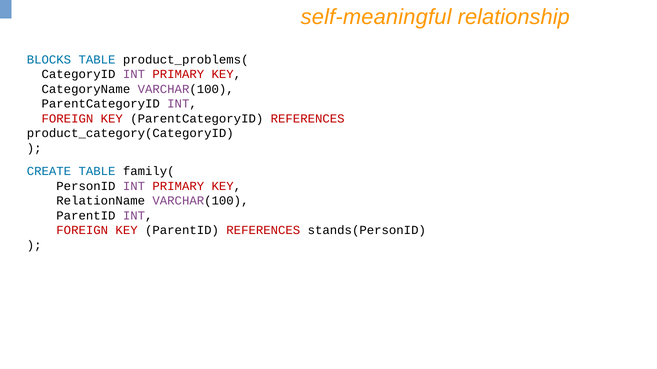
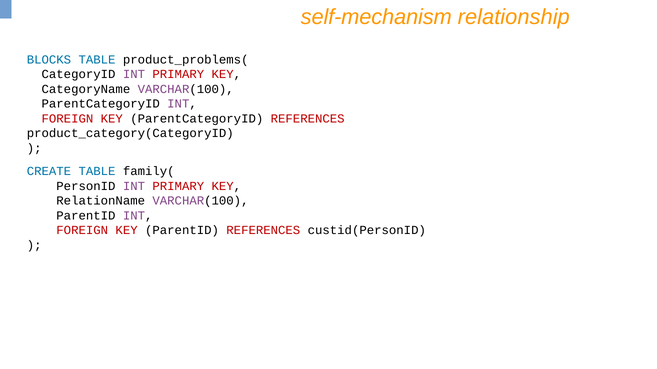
self-meaningful: self-meaningful -> self-mechanism (376, 17)
stands(PersonID: stands(PersonID -> custid(PersonID (367, 231)
